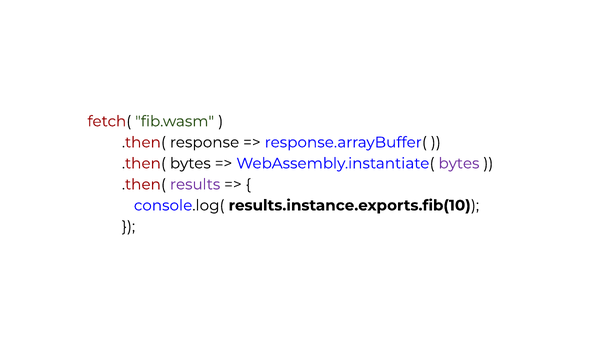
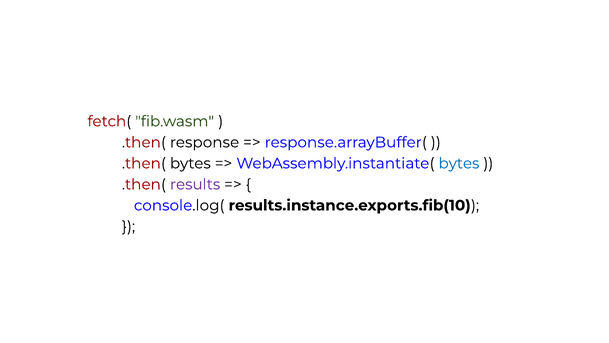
bytes colour: purple -> blue (459, 163)
